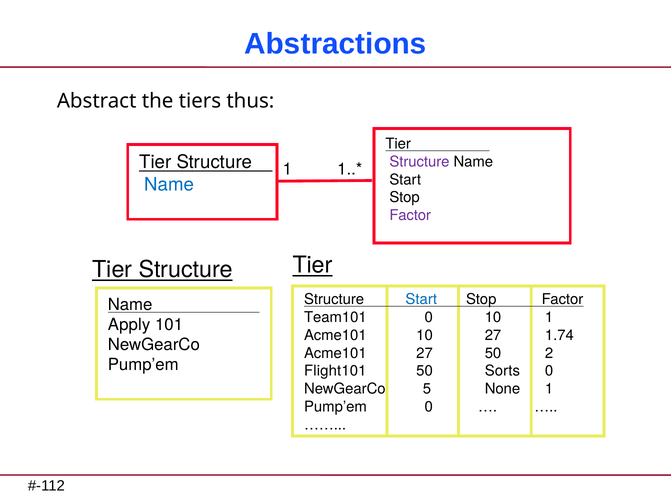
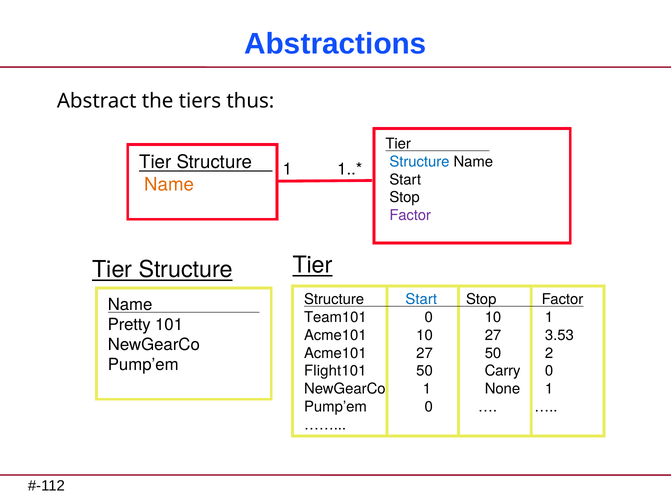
Structure colour: purple -> blue (419, 162)
Name colour: blue -> orange (169, 185)
Apply: Apply -> Pretty (129, 325)
1.74: 1.74 -> 3.53 (559, 335)
Sorts: Sorts -> Carry (503, 371)
NewGearCo 5: 5 -> 1 (427, 389)
